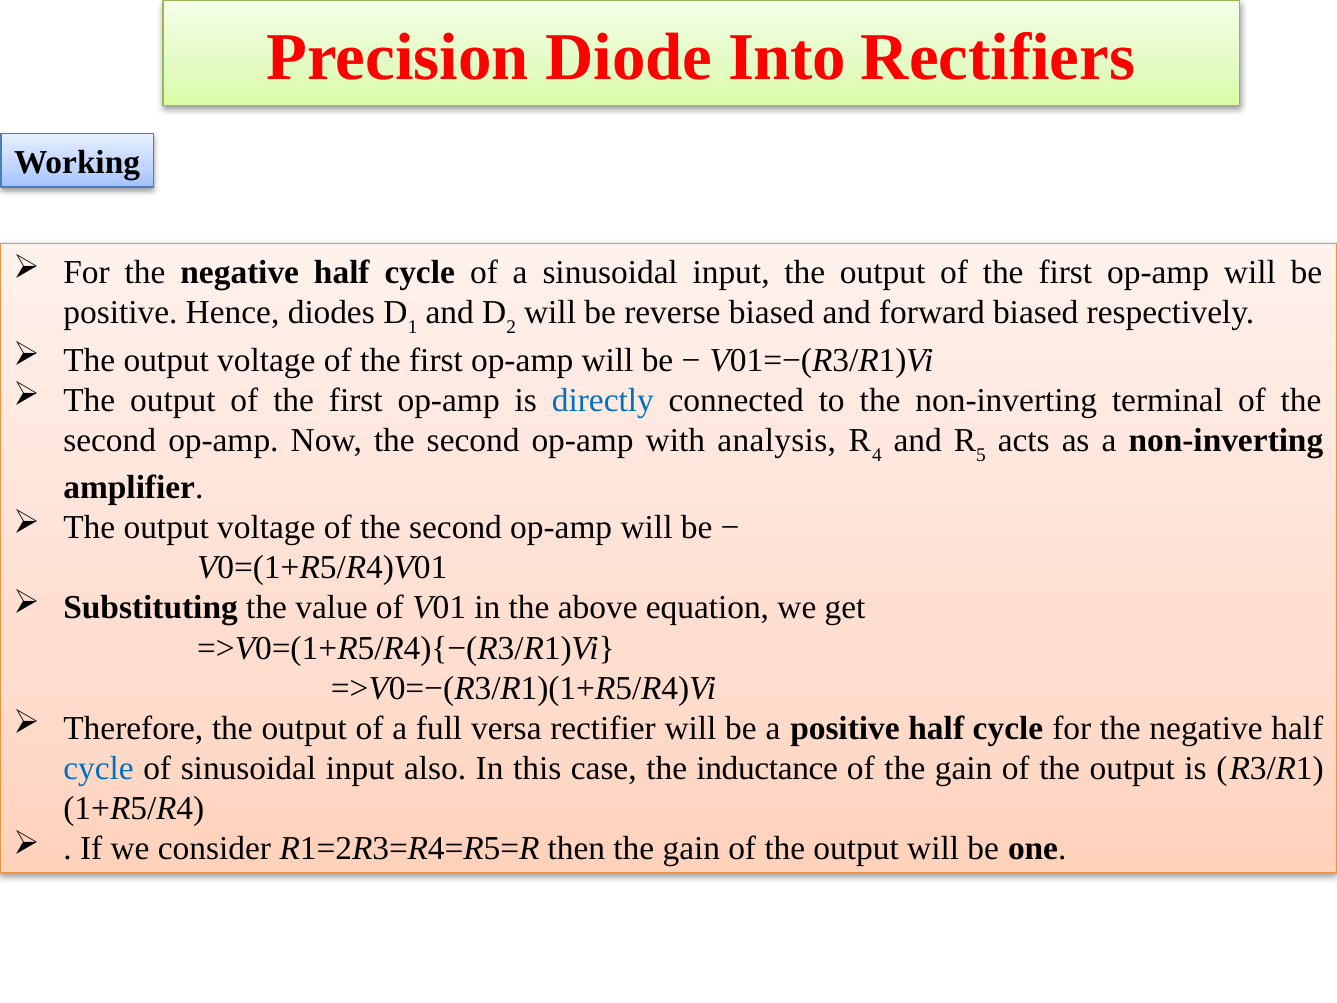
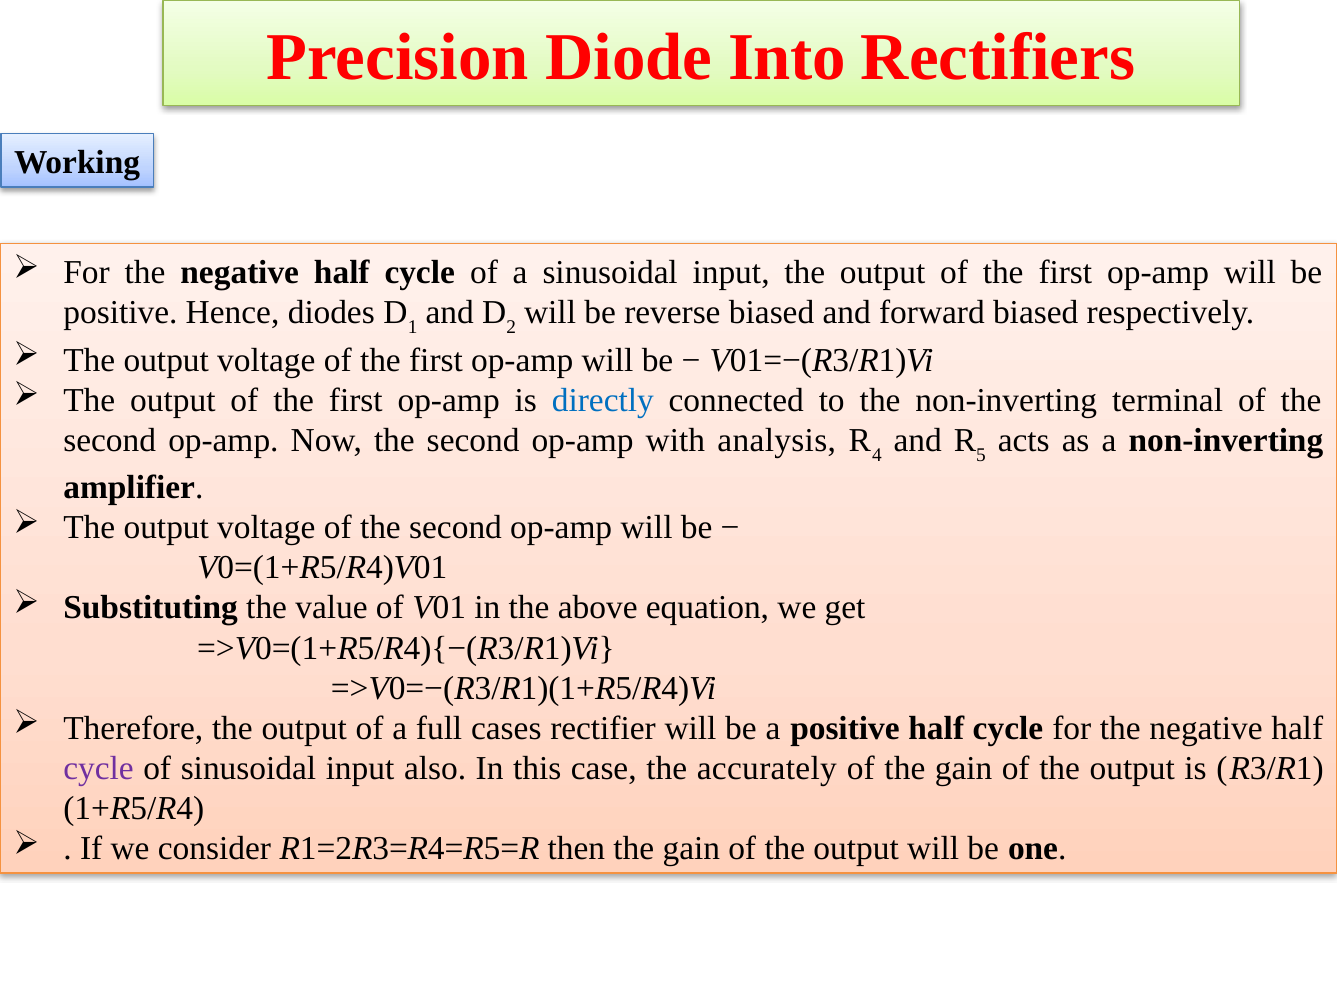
versa: versa -> cases (506, 728)
cycle colour: blue -> purple (99, 768)
inductance: inductance -> accurately (767, 768)
